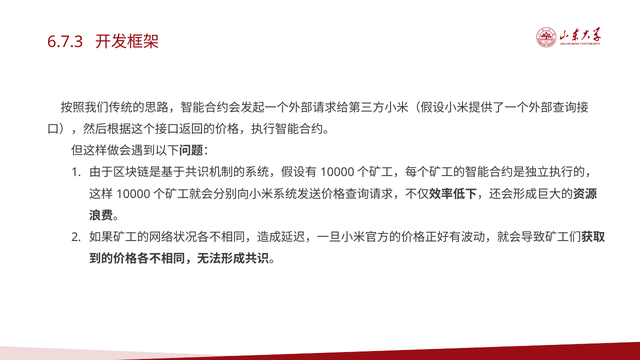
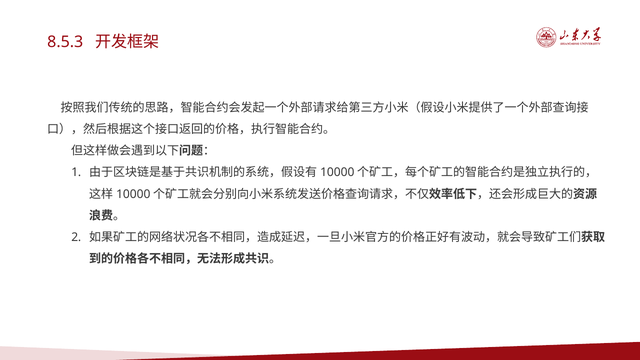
6.7.3: 6.7.3 -> 8.5.3 (65, 42)
